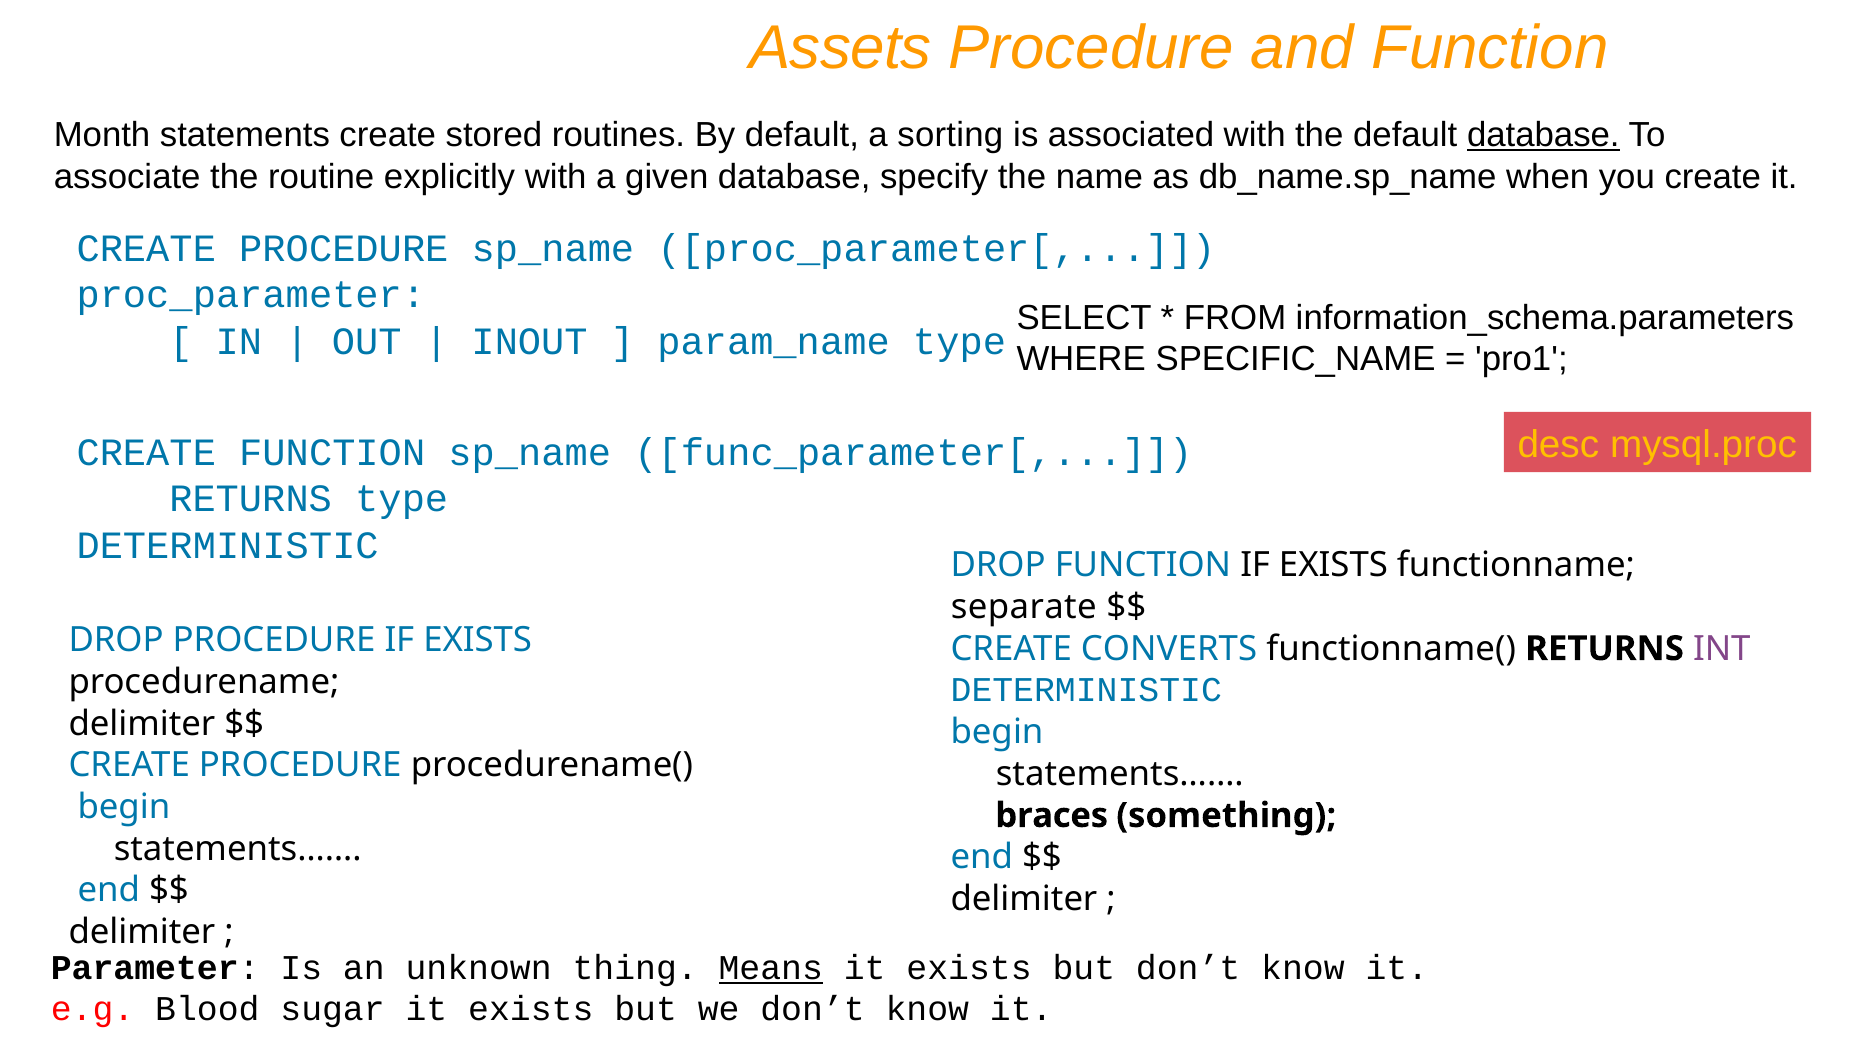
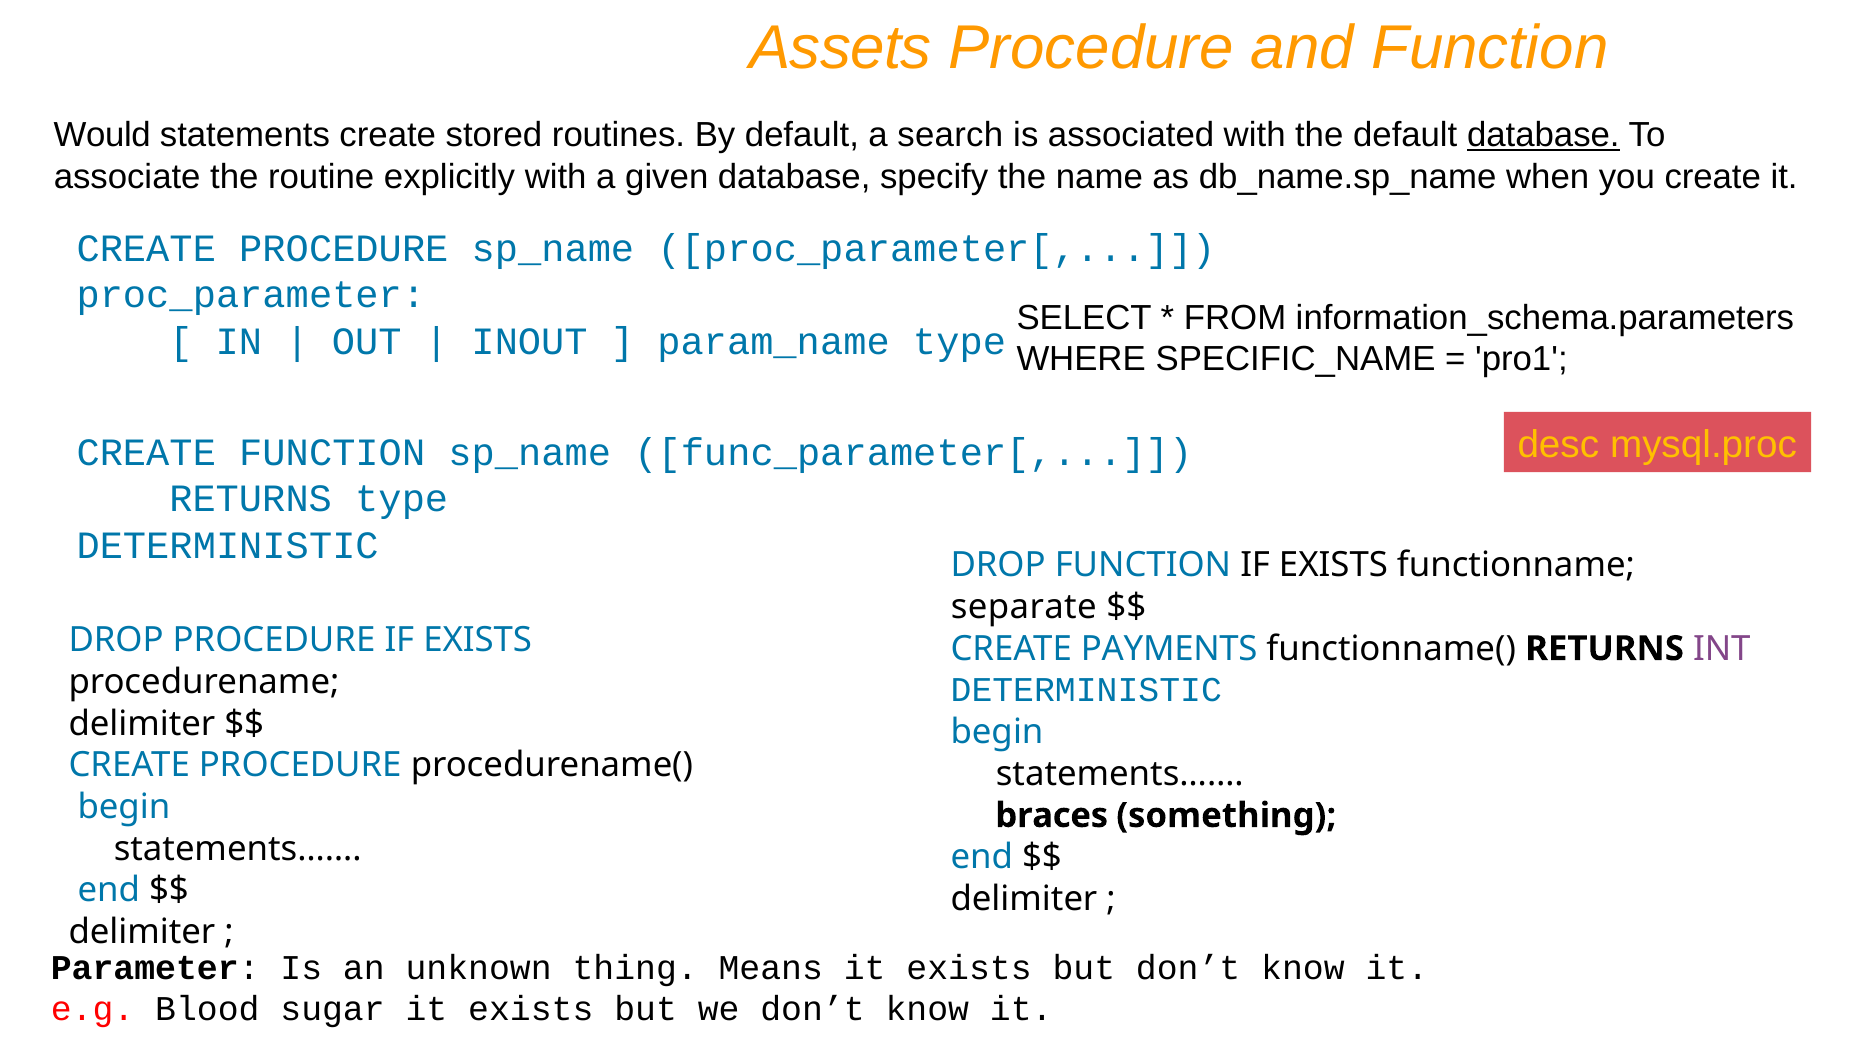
Month: Month -> Would (102, 135)
sorting: sorting -> search (950, 135)
CONVERTS: CONVERTS -> PAYMENTS (1169, 649)
Means underline: present -> none (771, 968)
